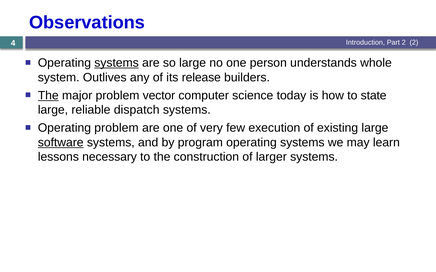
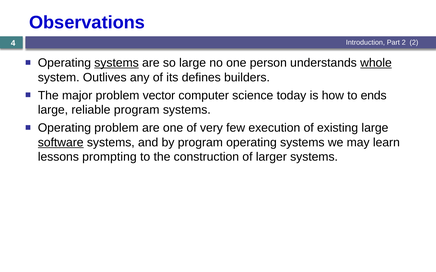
whole underline: none -> present (376, 63)
release: release -> defines (201, 78)
The underline: present -> none (48, 96)
state: state -> ends (374, 96)
reliable dispatch: dispatch -> program (137, 110)
necessary: necessary -> prompting (109, 157)
